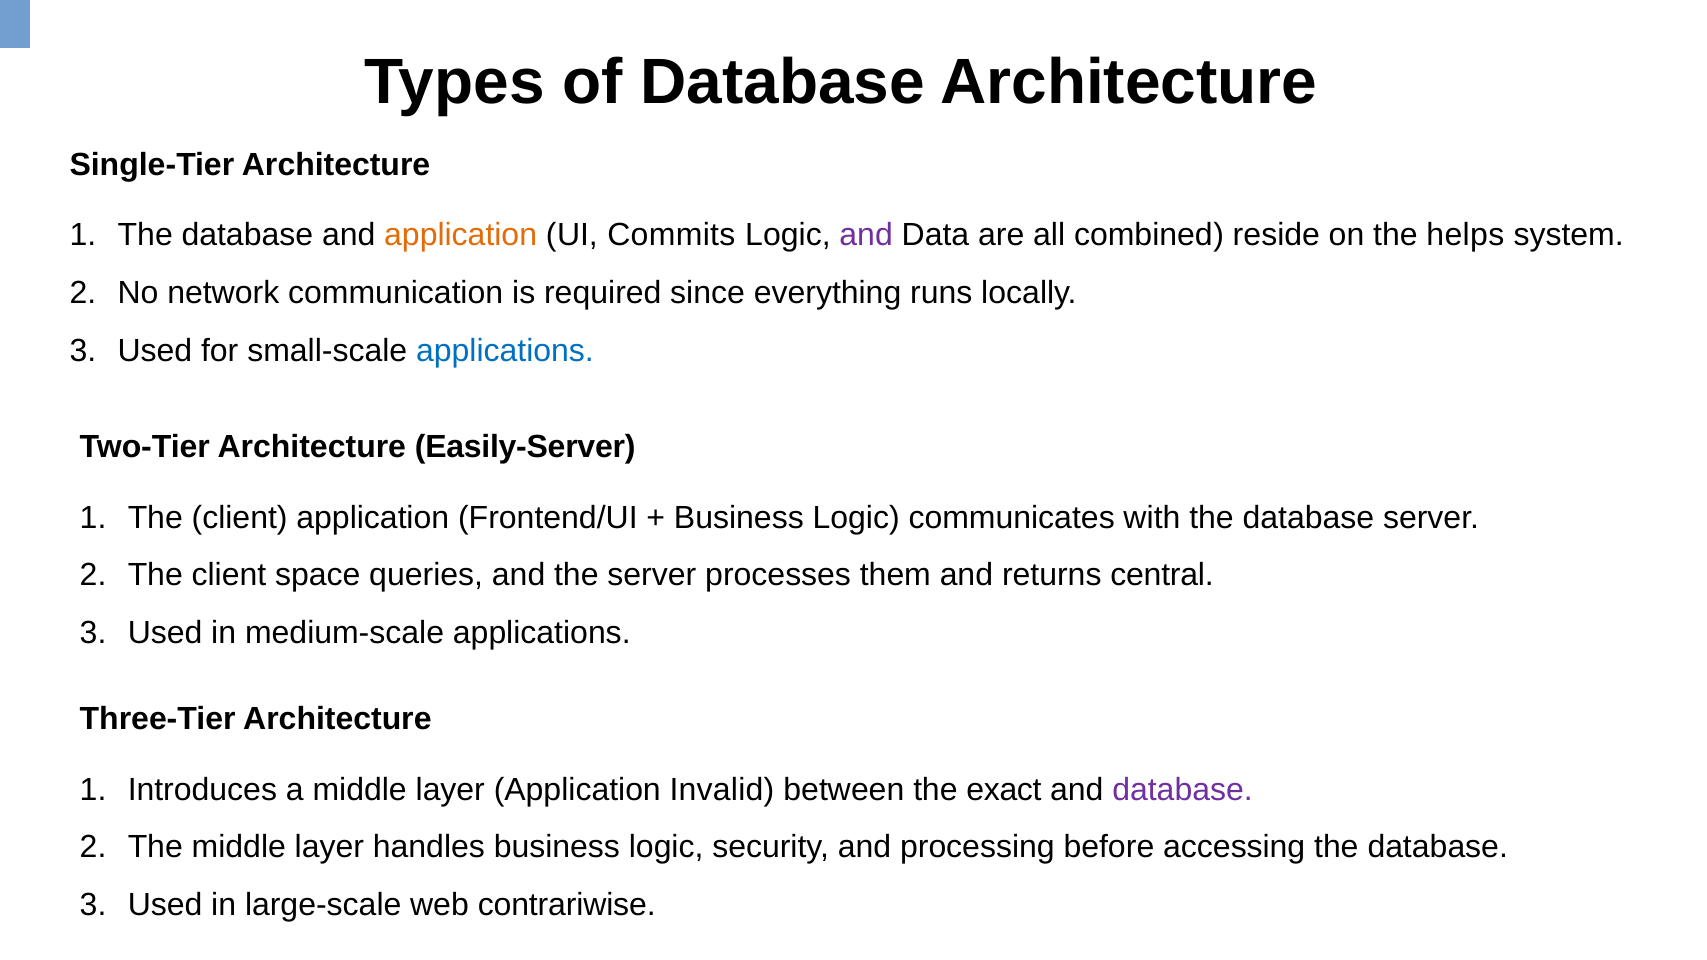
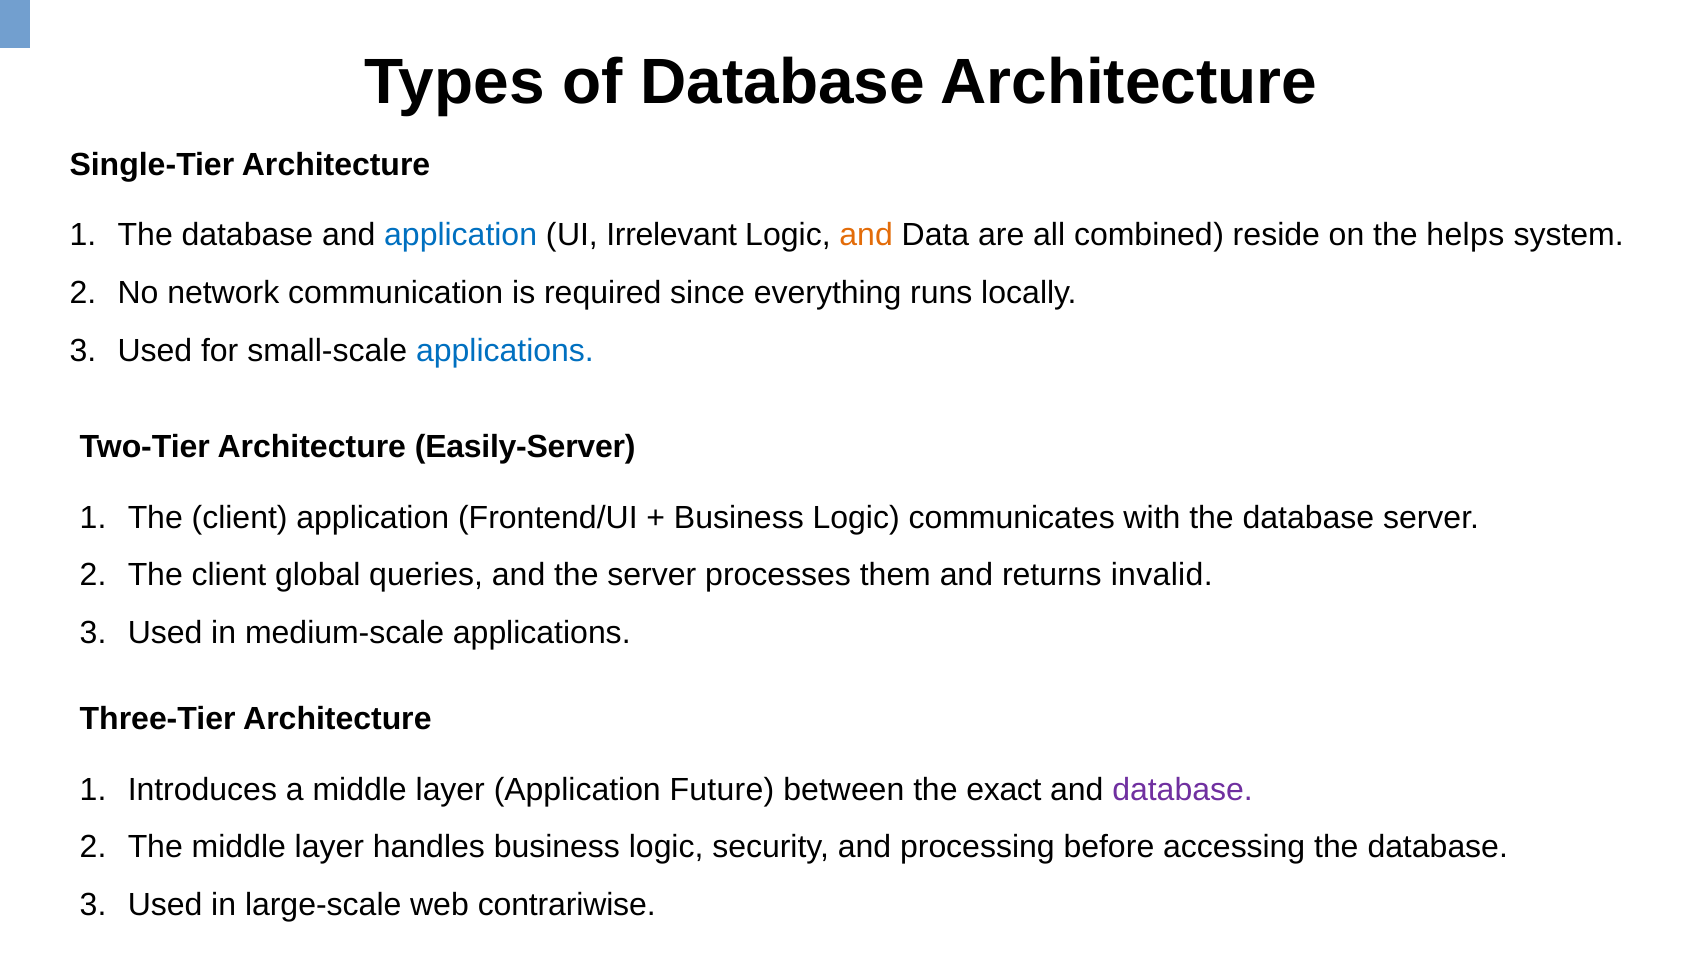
application colour: orange -> blue (461, 235)
Commits: Commits -> Irrelevant (672, 235)
and colour: purple -> orange (866, 235)
space: space -> global (318, 575)
central: central -> invalid (1162, 575)
Invalid: Invalid -> Future (722, 790)
